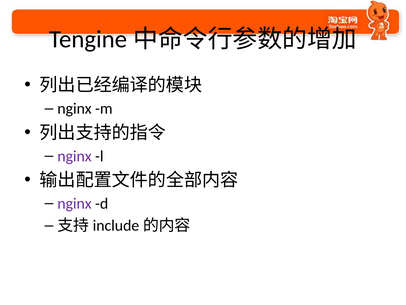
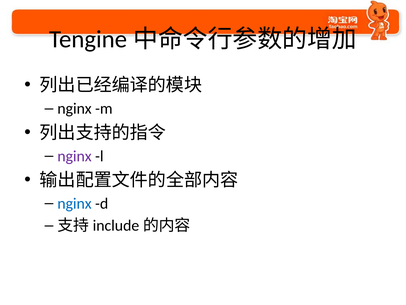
nginx colour: purple -> blue (74, 203)
